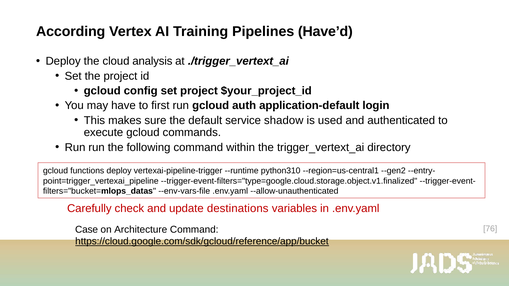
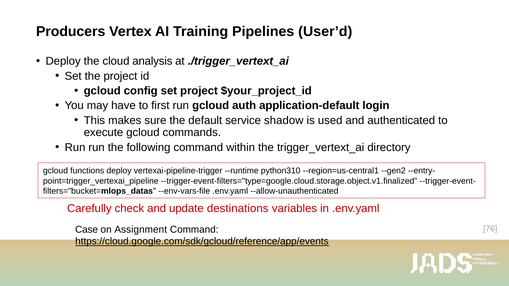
According: According -> Producers (71, 32)
Have’d: Have’d -> User’d (325, 32)
Architecture: Architecture -> Assignment (141, 230)
https://cloud.google.com/sdk/gcloud/reference/app/bucket: https://cloud.google.com/sdk/gcloud/reference/app/bucket -> https://cloud.google.com/sdk/gcloud/reference/app/events (202, 242)
